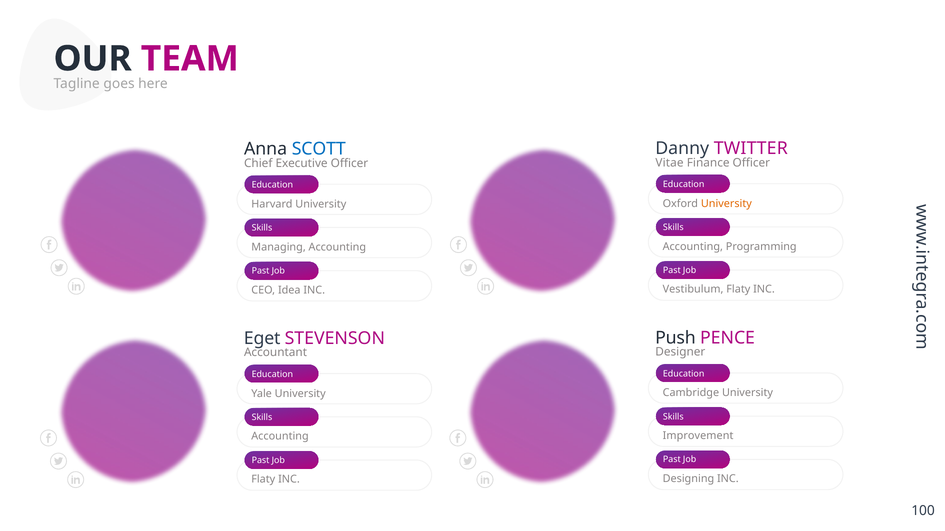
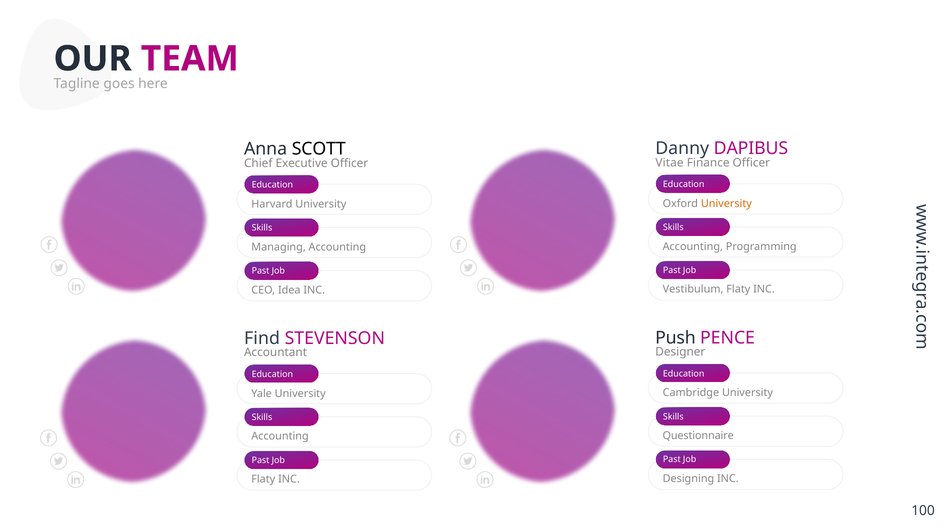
TWITTER: TWITTER -> DAPIBUS (751, 149)
SCOTT colour: blue -> black (319, 149)
Eget: Eget -> Find (262, 339)
Improvement: Improvement -> Questionnaire (698, 436)
